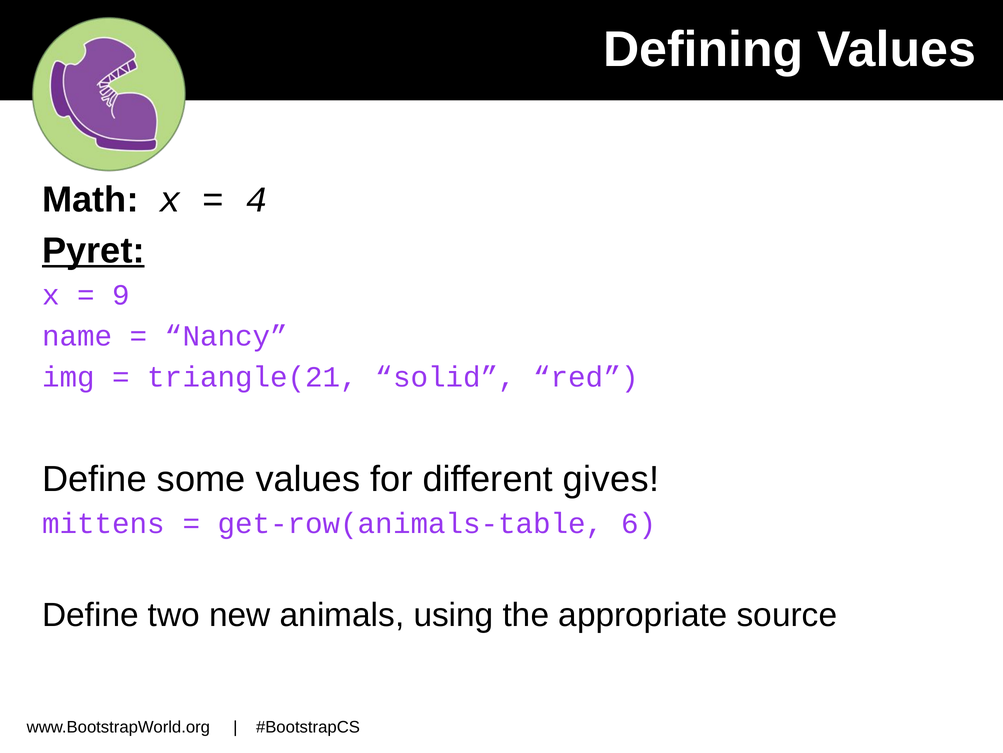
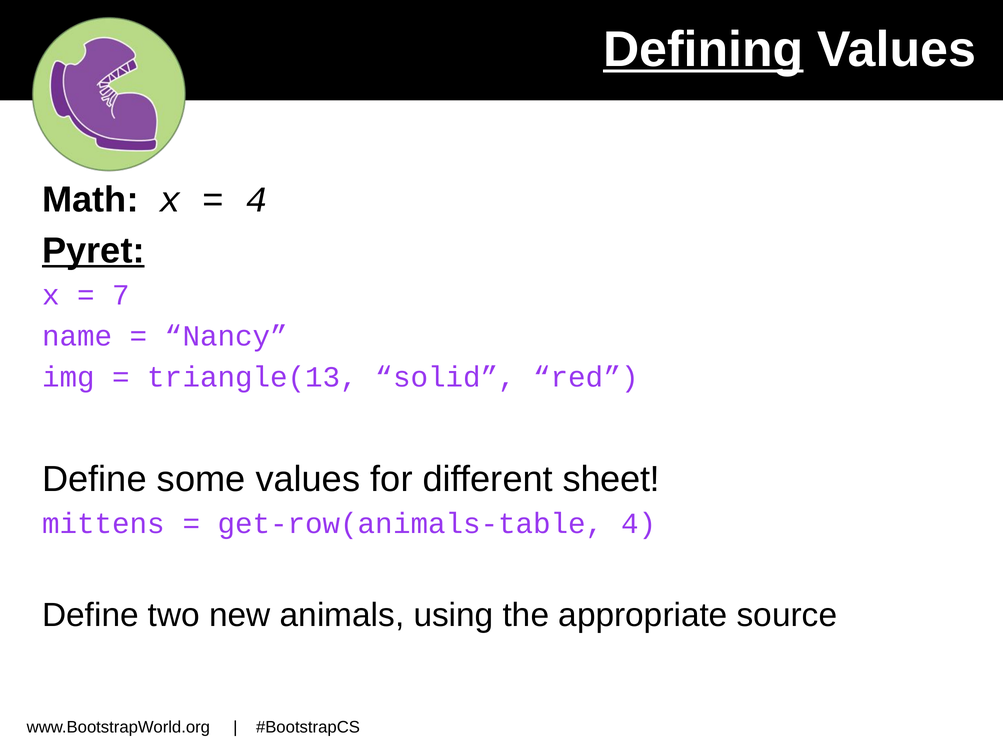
Defining underline: none -> present (703, 49)
9: 9 -> 7 (121, 295)
triangle(21: triangle(21 -> triangle(13 (253, 377)
gives: gives -> sheet (611, 479)
get-row(animals-table 6: 6 -> 4 (639, 523)
